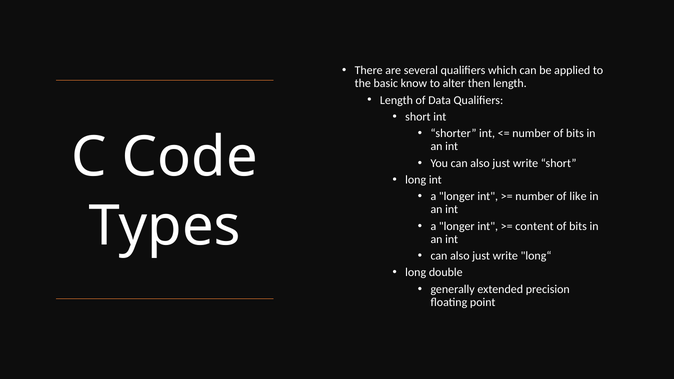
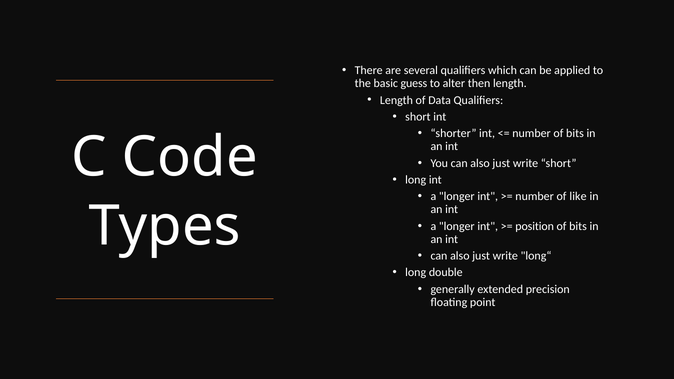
know: know -> guess (414, 83)
content: content -> position (535, 226)
